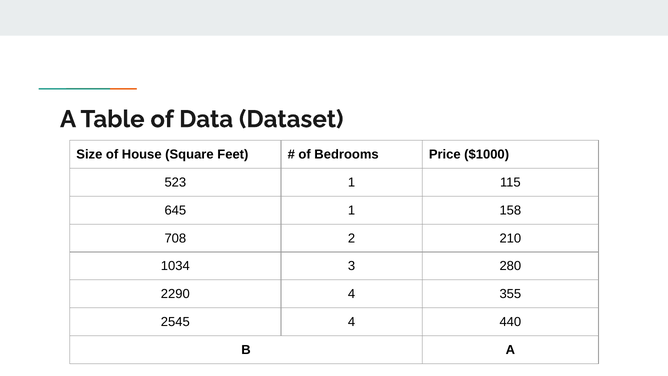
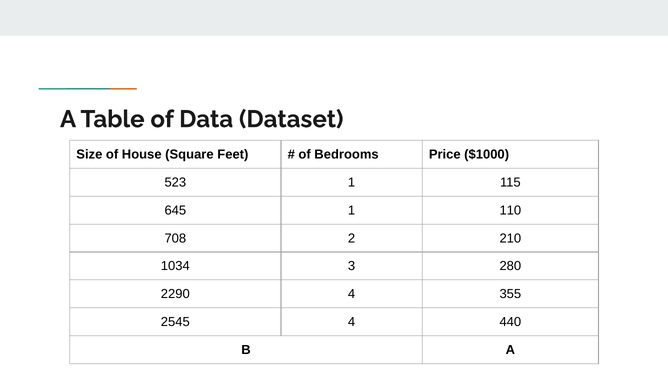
158: 158 -> 110 (510, 210)
